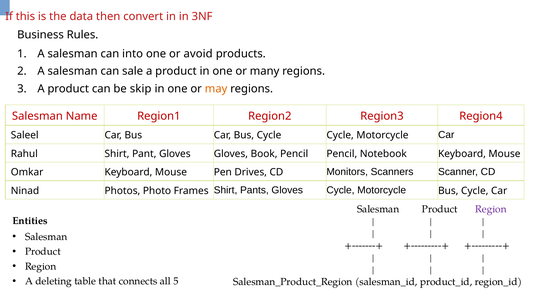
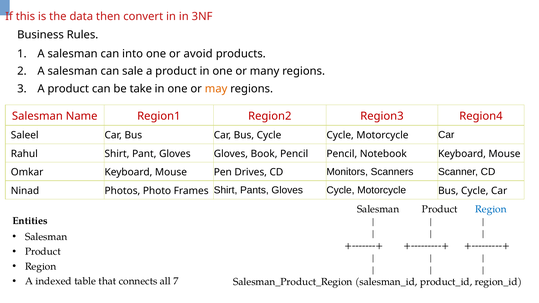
skip: skip -> take (141, 89)
Region colour: purple -> blue (491, 209)
deleting: deleting -> indexed (54, 281)
5: 5 -> 7 (176, 281)
